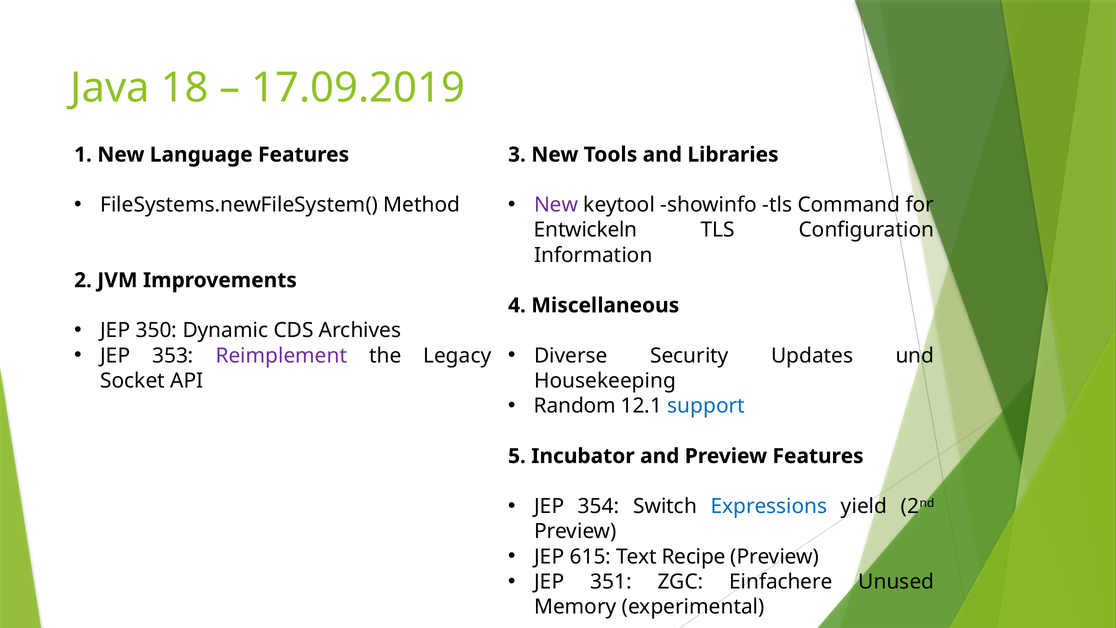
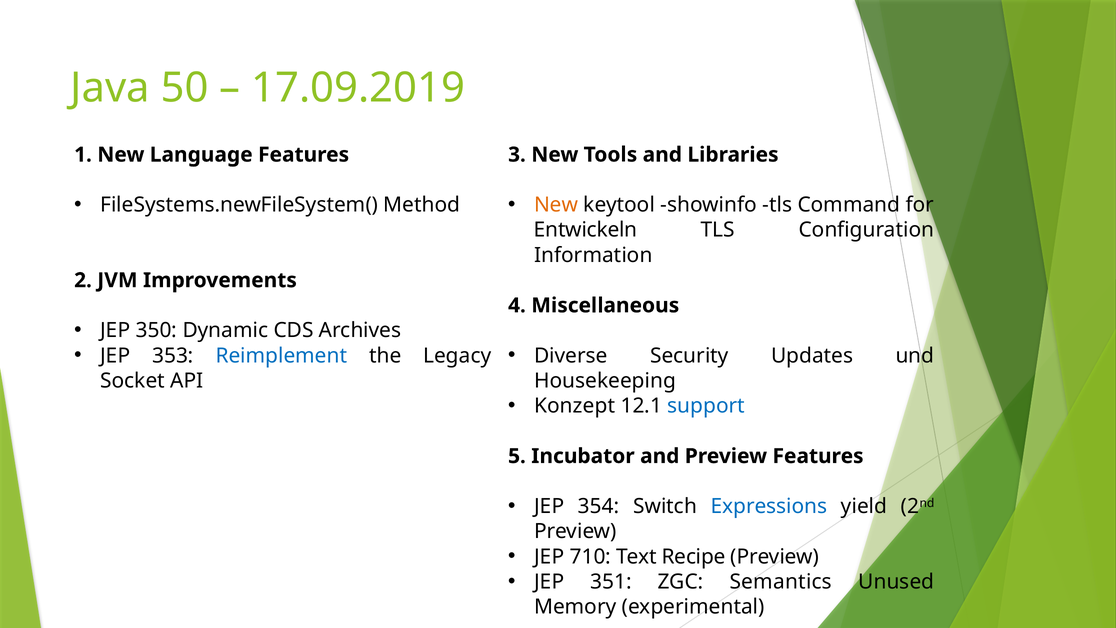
18: 18 -> 50 (185, 88)
New colour: purple -> orange (556, 205)
Reimplement colour: purple -> blue (281, 356)
Random: Random -> Konzept (575, 406)
615: 615 -> 710 (590, 556)
Einfachere: Einfachere -> Semantics (781, 582)
